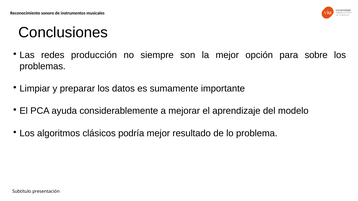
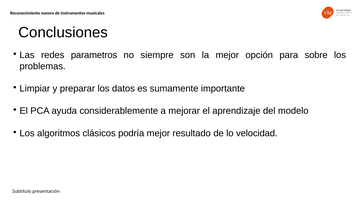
producción: producción -> parametros (94, 55)
problema: problema -> velocidad (257, 133)
